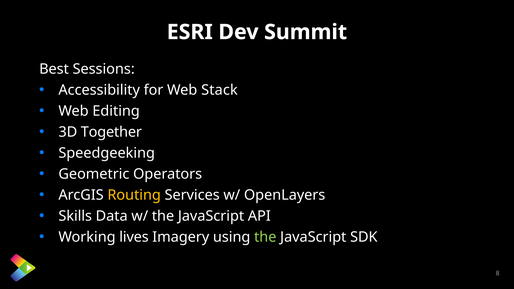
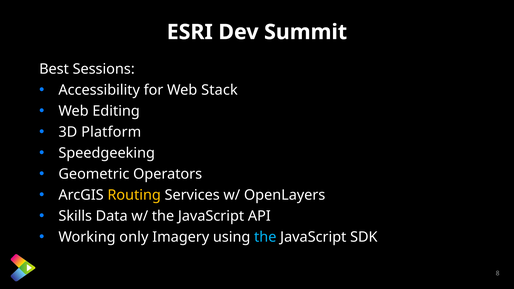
Together: Together -> Platform (111, 132)
lives: lives -> only (134, 237)
the colour: light green -> light blue (265, 237)
